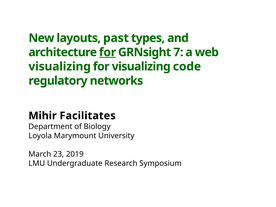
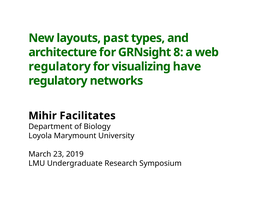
for underline: present -> none (108, 52)
7: 7 -> 8 (178, 52)
visualizing: visualizing -> regulatory (60, 67)
code: code -> have (187, 67)
